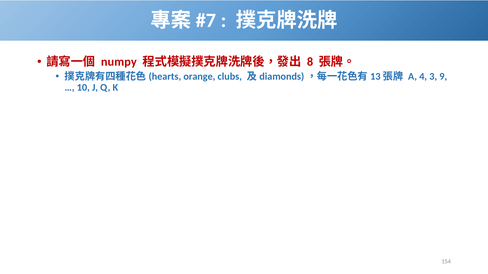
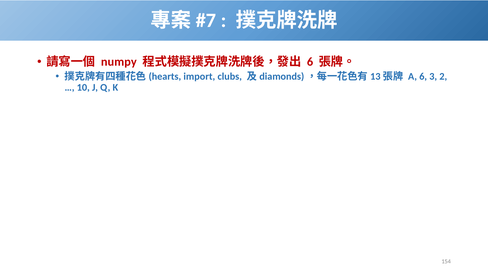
8: 8 -> 6 (310, 62)
orange: orange -> import (199, 77)
A 4: 4 -> 6 (423, 77)
9: 9 -> 2 (443, 77)
